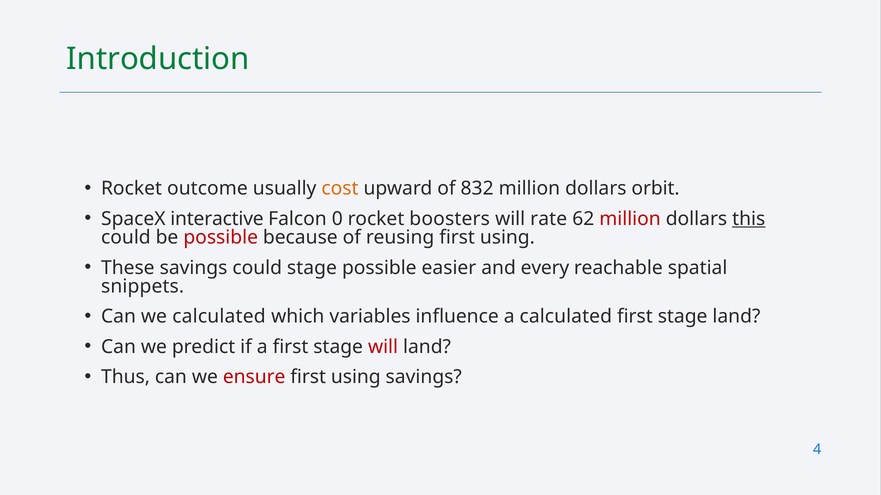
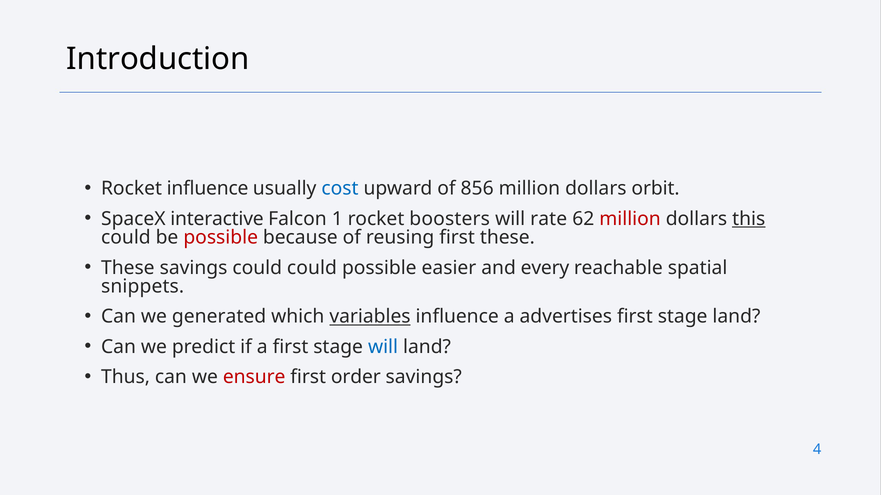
Introduction colour: green -> black (158, 59)
Rocket outcome: outcome -> influence (208, 189)
cost colour: orange -> blue (340, 189)
832: 832 -> 856 (477, 189)
0: 0 -> 1 (337, 219)
reusing first using: using -> these (507, 238)
could stage: stage -> could (312, 268)
we calculated: calculated -> generated (219, 317)
variables underline: none -> present (370, 317)
a calculated: calculated -> advertises (566, 317)
will colour: red -> blue (383, 347)
using: using -> order (356, 378)
